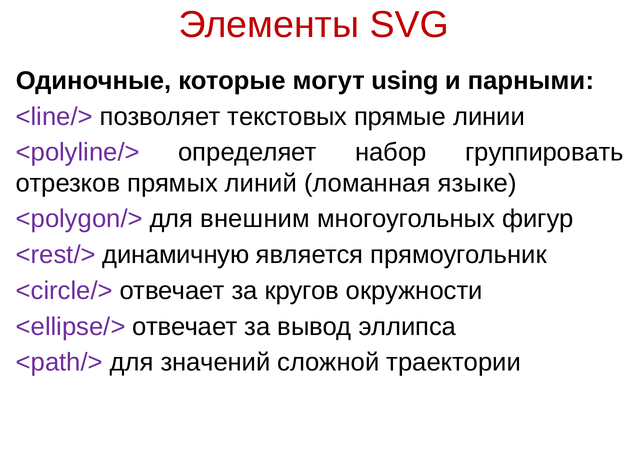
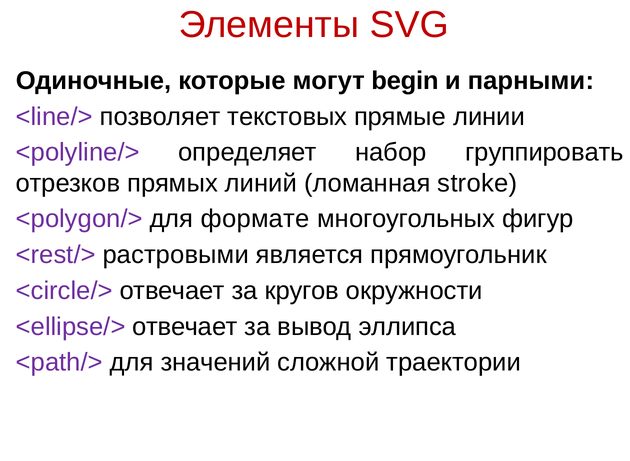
using: using -> begin (405, 81)
языке: языке -> stroke (477, 183)
внешним: внешним -> формате (255, 219)
динамичную: динамичную -> растровыми (176, 255)
